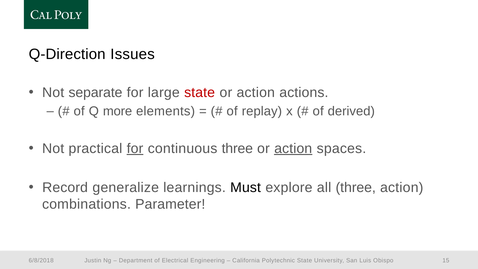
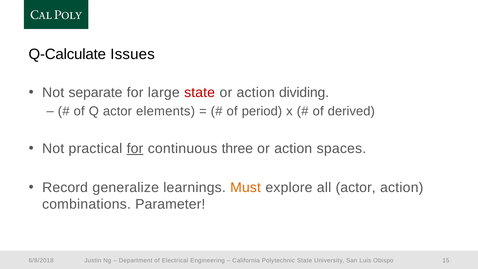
Q-Direction: Q-Direction -> Q-Calculate (67, 54)
actions: actions -> dividing (304, 93)
Q more: more -> actor (117, 111)
replay: replay -> period (262, 111)
action underline: present -> none (293, 148)
Must colour: black -> orange (246, 188)
all three: three -> actor (356, 188)
